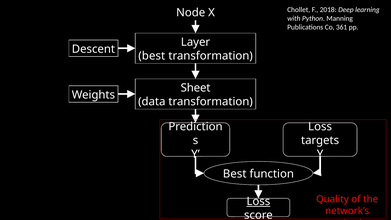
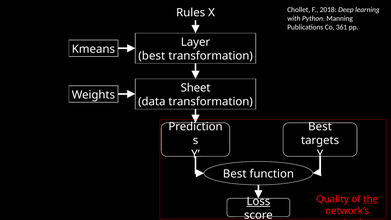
Node: Node -> Rules (191, 13)
Descent: Descent -> Kmeans (93, 49)
Loss: Loss -> Best (320, 127)
the underline: none -> present (371, 199)
